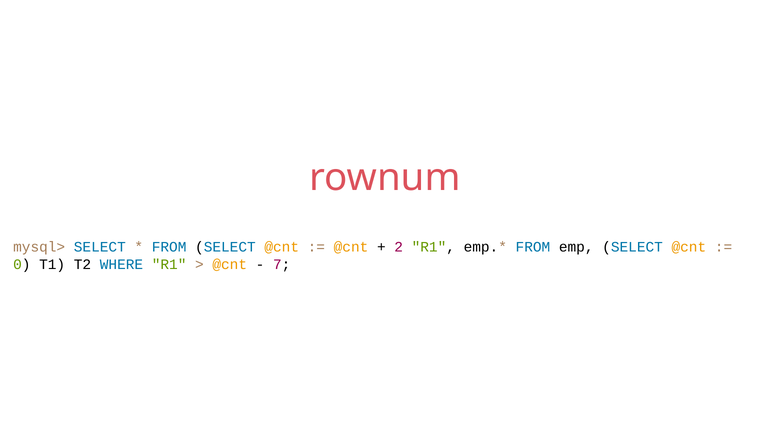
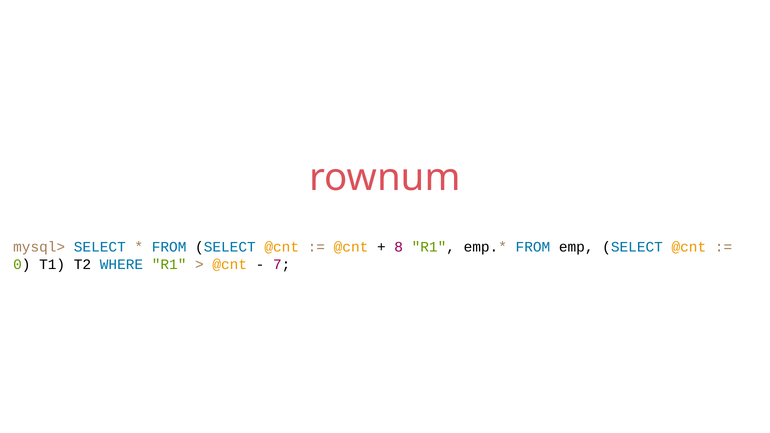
2: 2 -> 8 (399, 247)
